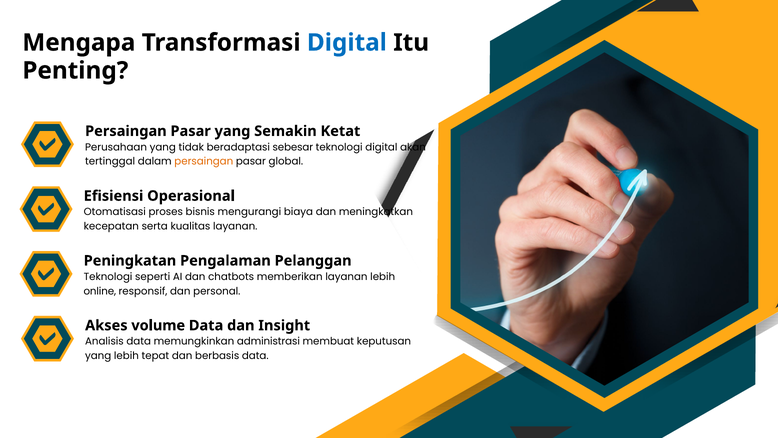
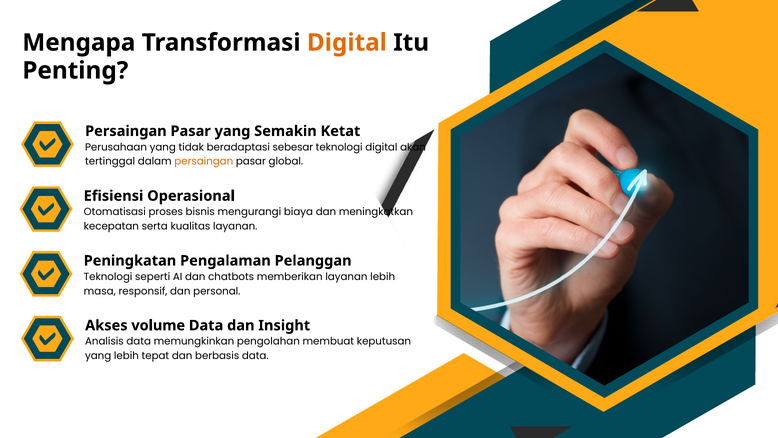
Digital colour: blue -> orange (347, 43)
online: online -> masa (100, 291)
administrasi: administrasi -> pengolahan (268, 341)
